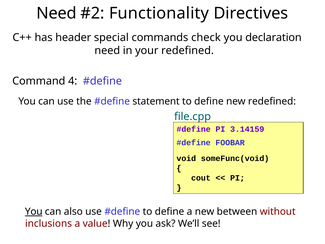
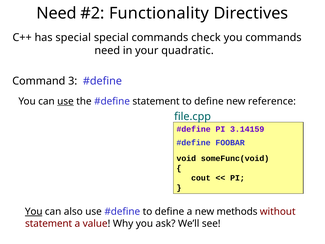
has header: header -> special (73, 38)
you declaration: declaration -> commands (273, 38)
your redefined: redefined -> quadratic (188, 51)
4: 4 -> 3 (73, 81)
use underline: none -> present (65, 101)
new redefined: redefined -> reference (272, 101)
between: between -> methods (237, 211)
inclusions: inclusions -> statement (49, 223)
